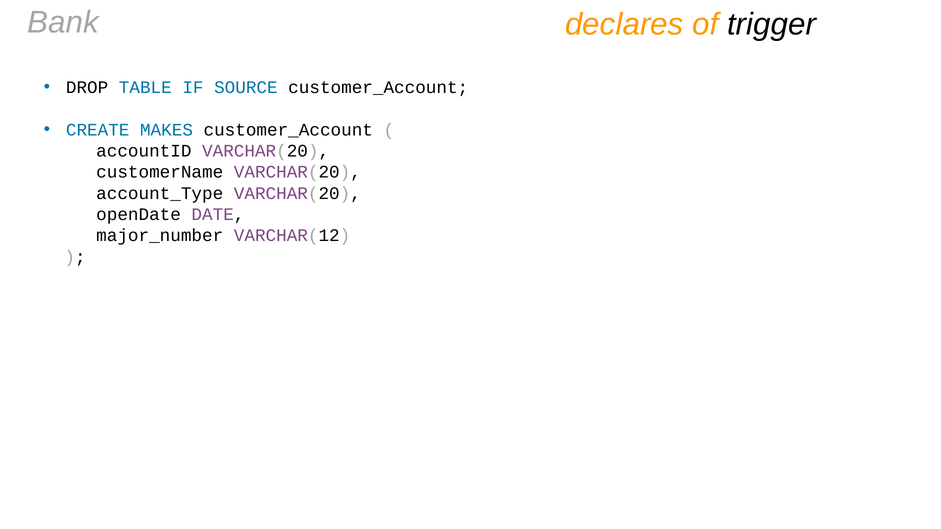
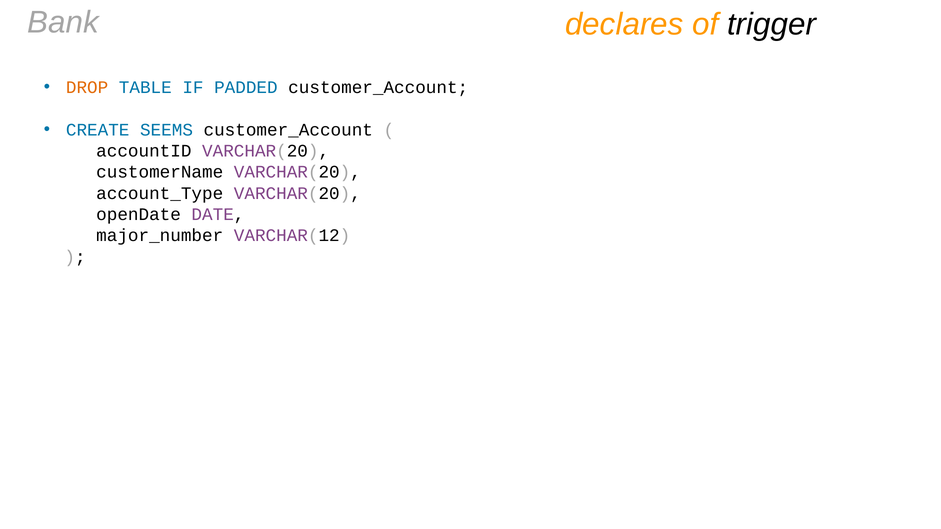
DROP colour: black -> orange (87, 88)
SOURCE: SOURCE -> PADDED (246, 88)
MAKES: MAKES -> SEEMS (167, 130)
